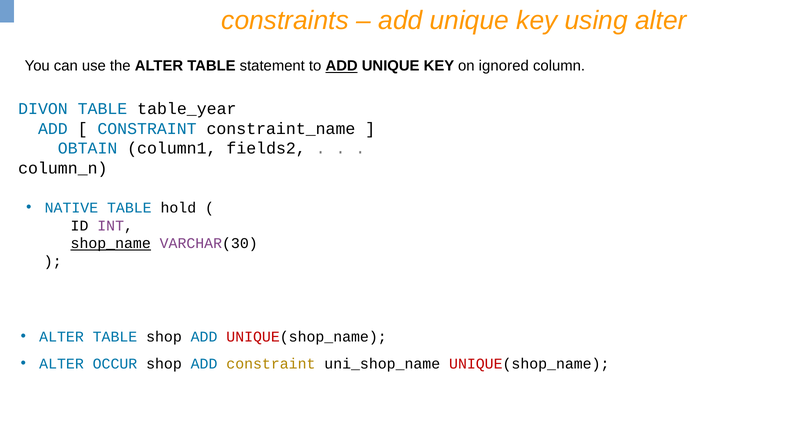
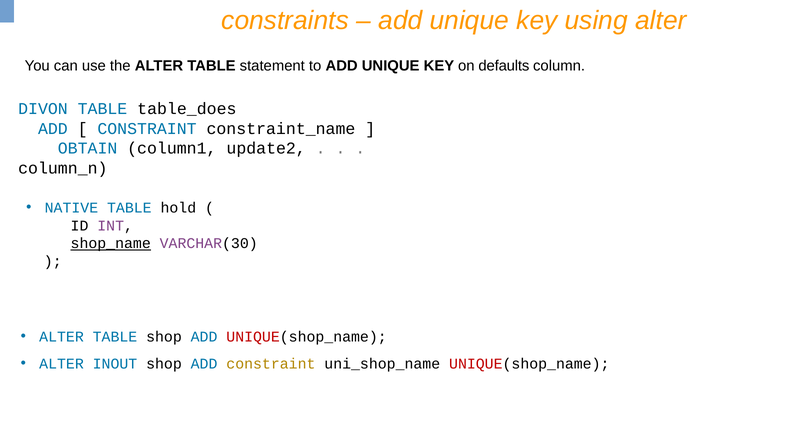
ADD underline: present -> none (342, 66)
ignored: ignored -> defaults (504, 66)
table_year: table_year -> table_does (187, 109)
fields2: fields2 -> update2 (266, 148)
OCCUR: OCCUR -> INOUT (115, 363)
